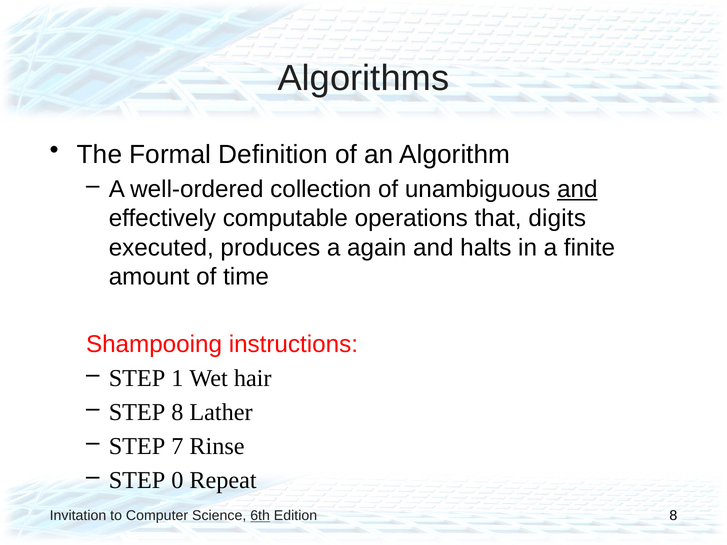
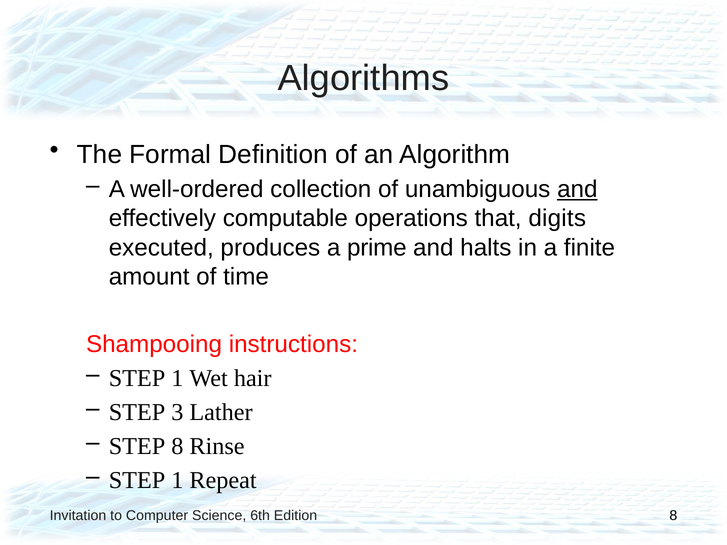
again: again -> prime (377, 248)
STEP 8: 8 -> 3 (177, 412)
STEP 7: 7 -> 8 (177, 446)
0: 0 -> 1 (177, 480)
6th underline: present -> none (260, 516)
